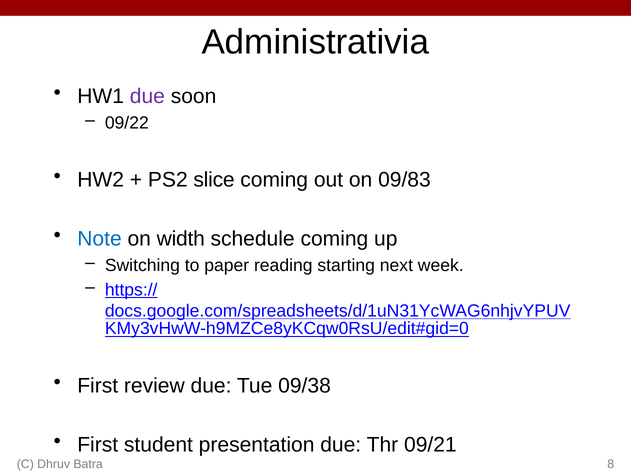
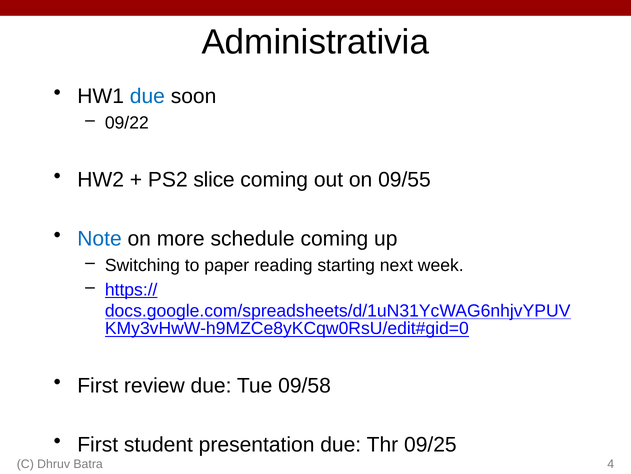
due colour: purple -> blue (147, 96)
09/83: 09/83 -> 09/55 (404, 180)
width: width -> more (181, 238)
09/38: 09/38 -> 09/58 (305, 385)
09/21: 09/21 -> 09/25 (430, 444)
8: 8 -> 4 (611, 464)
